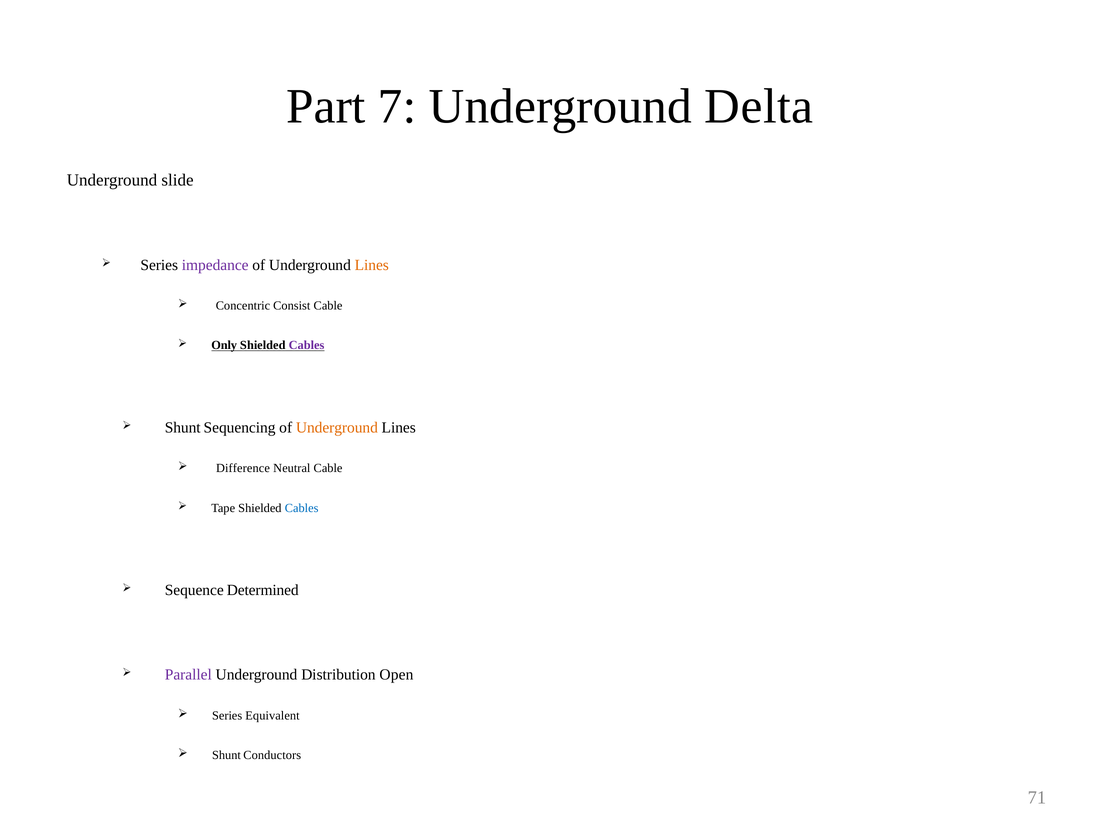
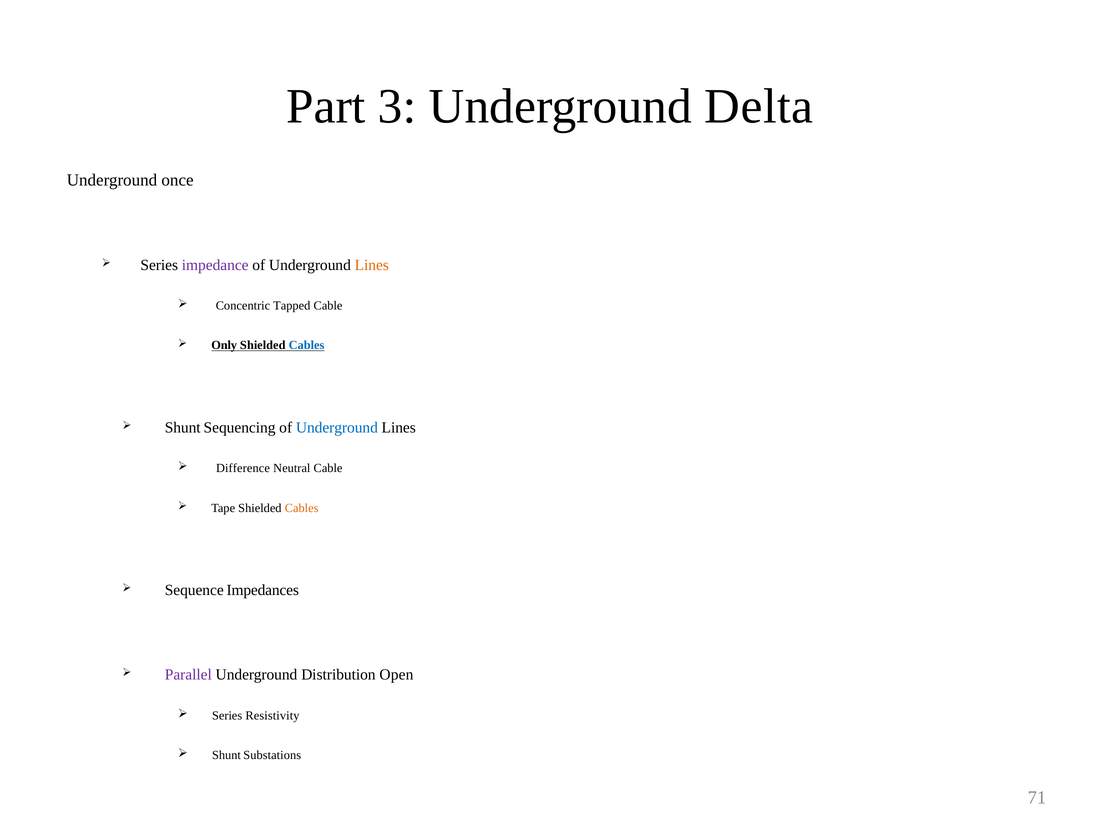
7: 7 -> 3 (397, 106)
slide: slide -> once (178, 180)
Consist: Consist -> Tapped (292, 306)
Cables colour: purple -> blue (307, 345)
Underground colour: orange -> blue (337, 428)
Cables colour: blue -> orange (302, 508)
Determined: Determined -> Impedances (263, 590)
Equivalent: Equivalent -> Resistivity (272, 715)
Conductors: Conductors -> Substations (272, 755)
